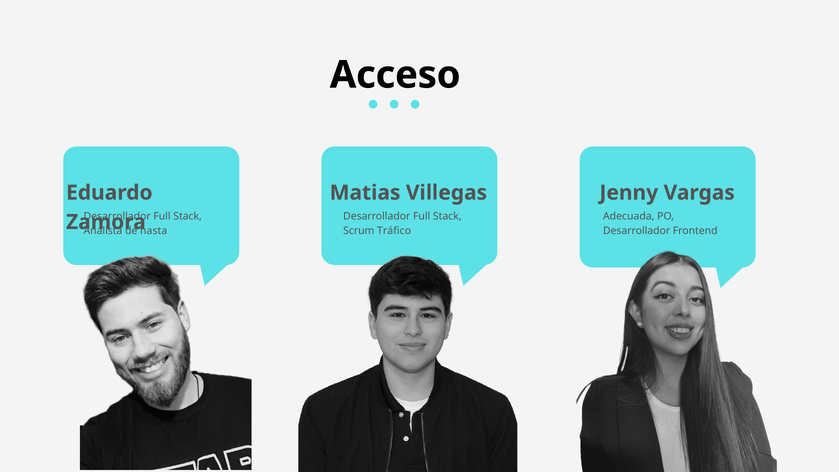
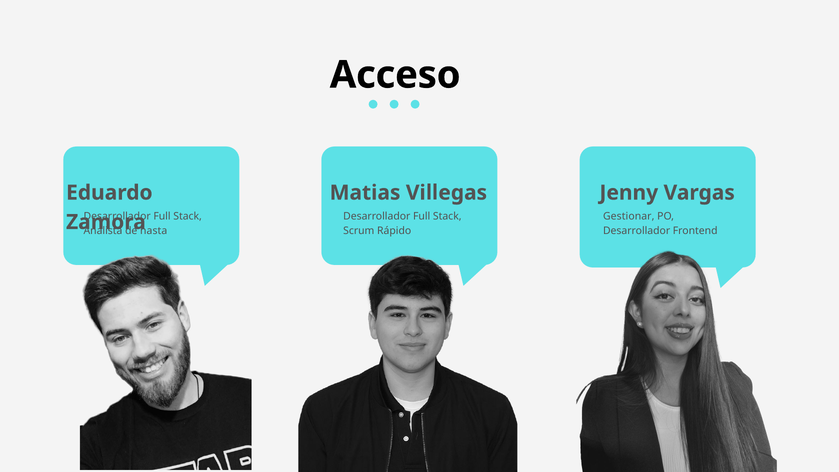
Adecuada: Adecuada -> Gestionar (629, 216)
Tráfico: Tráfico -> Rápido (394, 231)
